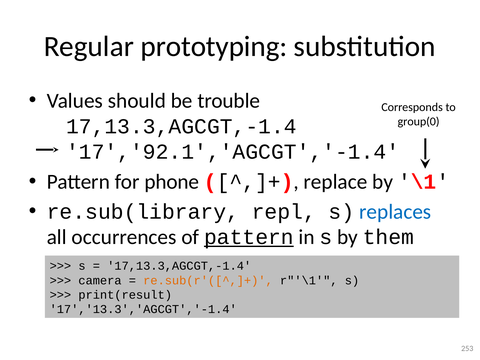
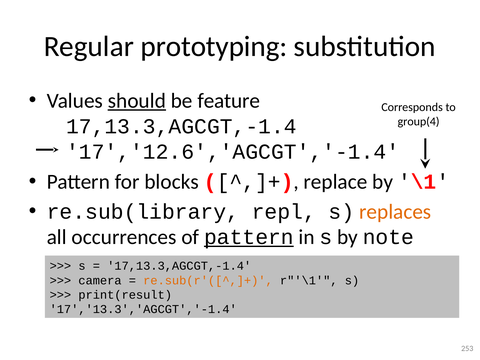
should underline: none -> present (137, 101)
trouble: trouble -> feature (229, 101)
group(0: group(0 -> group(4 (419, 122)
17','92.1','AGCGT','-1.4: 17','92.1','AGCGT','-1.4 -> 17','12.6','AGCGT','-1.4 (233, 152)
phone: phone -> blocks (172, 182)
replaces colour: blue -> orange (395, 212)
them: them -> note (388, 237)
